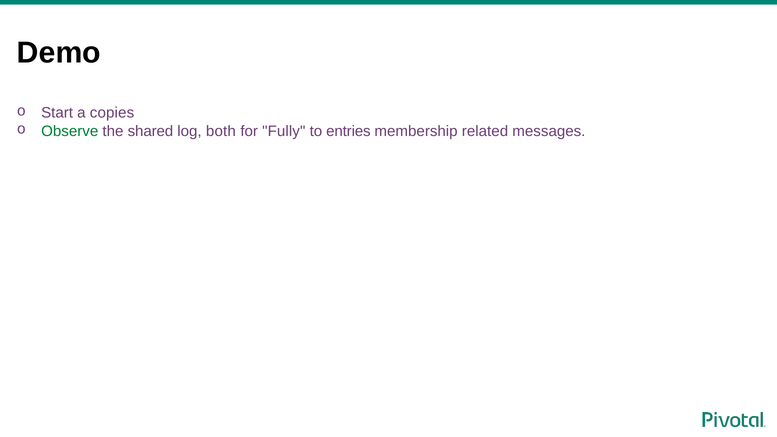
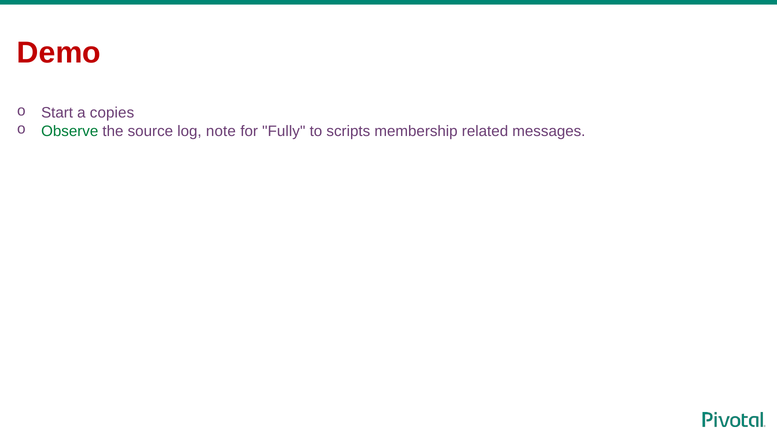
Demo colour: black -> red (59, 53)
shared: shared -> source (150, 131)
both: both -> note (221, 131)
entries: entries -> scripts (348, 131)
